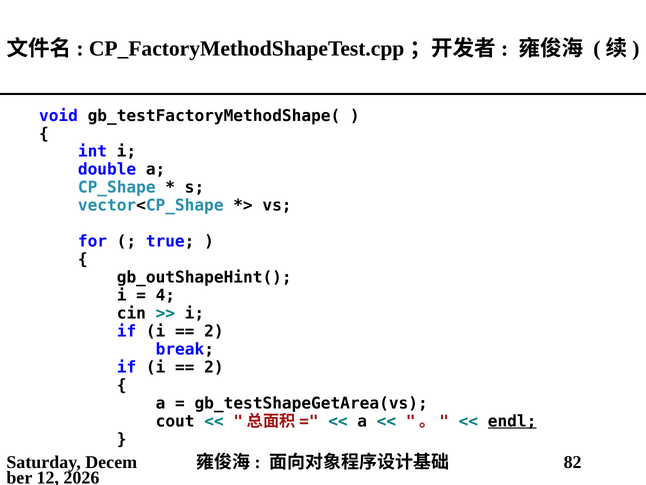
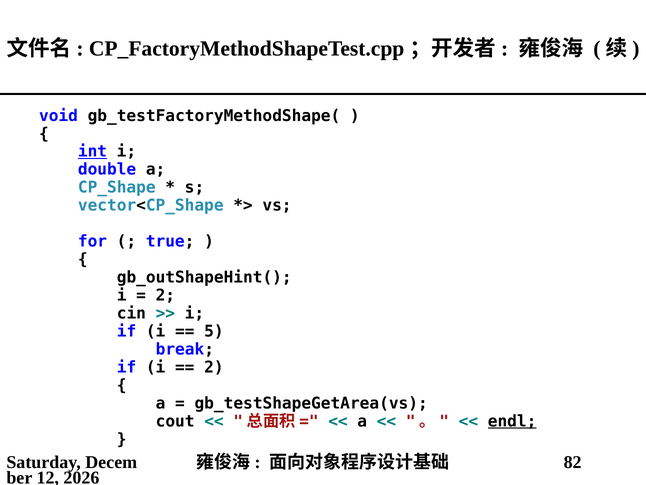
int underline: none -> present (93, 151)
4: 4 -> 2 (165, 295)
2: 2 -> 5 (214, 331)
